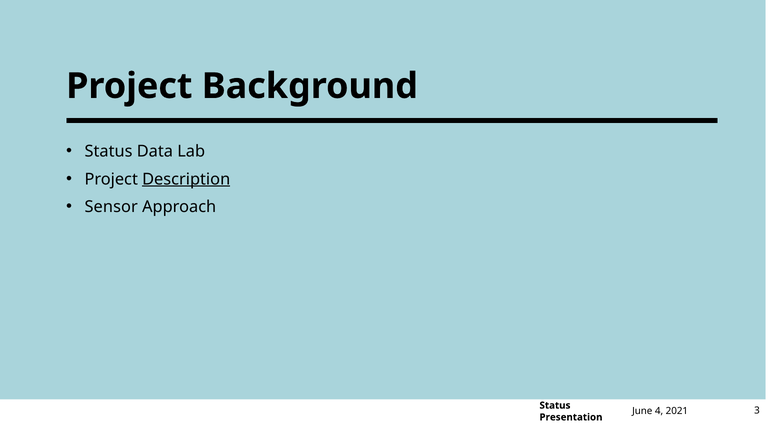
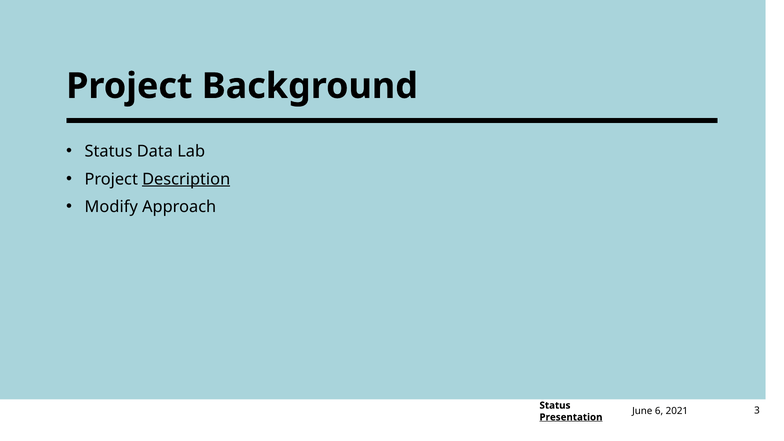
Sensor: Sensor -> Modify (111, 207)
4: 4 -> 6 (659, 411)
Presentation underline: none -> present (571, 417)
